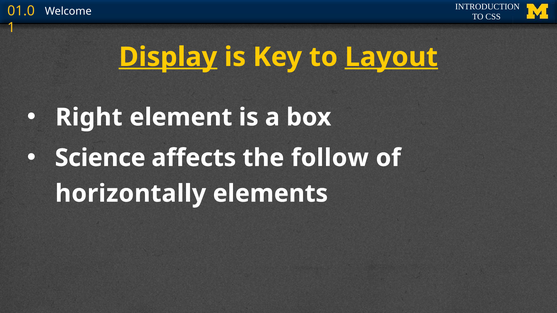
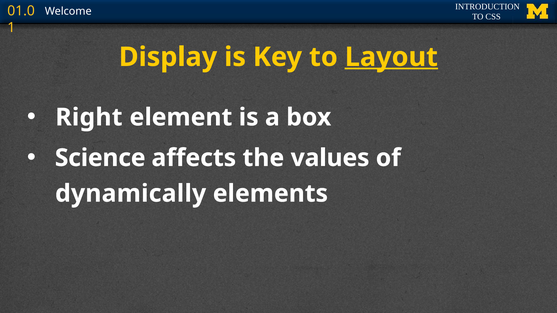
Display underline: present -> none (168, 57)
follow: follow -> values (330, 158)
horizontally: horizontally -> dynamically (131, 194)
